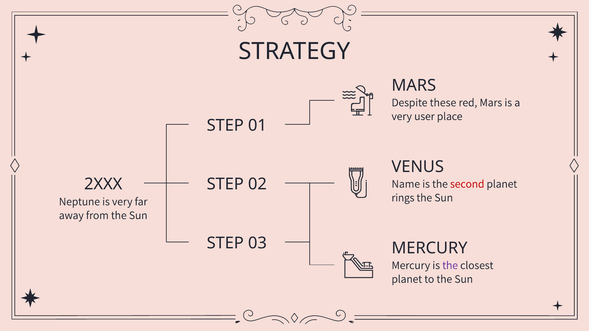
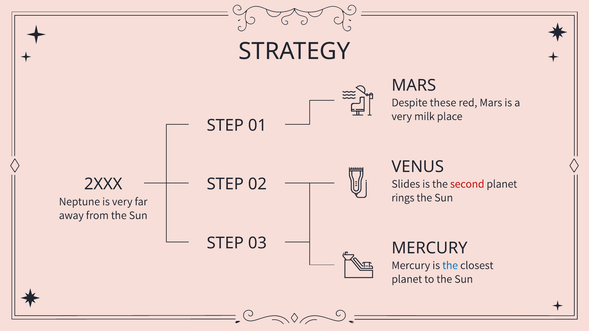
user: user -> milk (424, 116)
Name: Name -> Slides (406, 184)
the colour: purple -> blue (450, 266)
